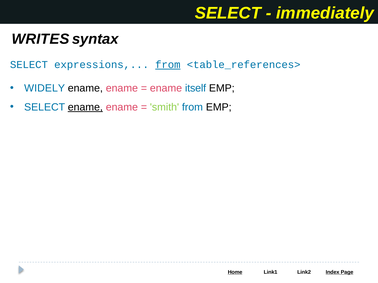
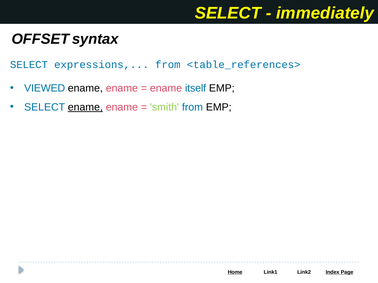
WRITES: WRITES -> OFFSET (41, 39)
from underline: present -> none (168, 65)
WIDELY: WIDELY -> VIEWED (45, 88)
